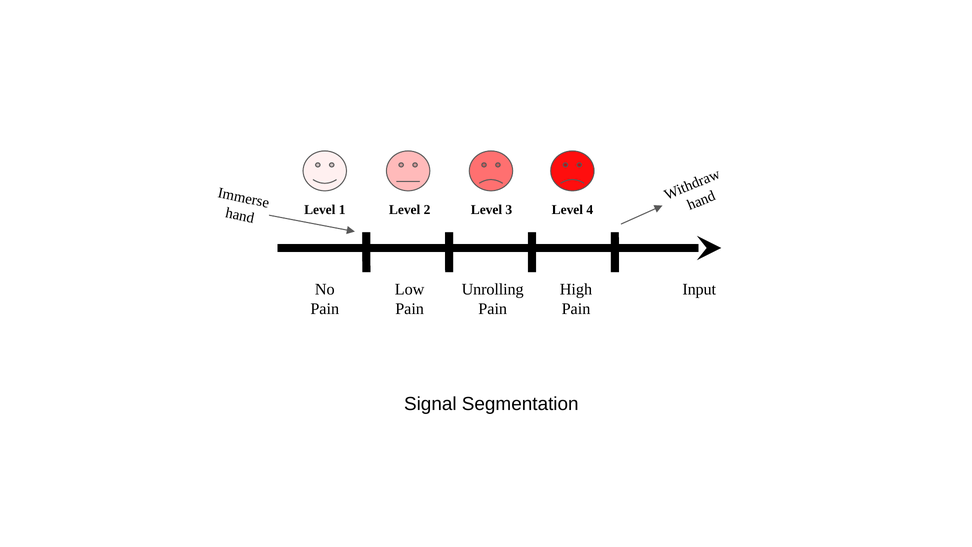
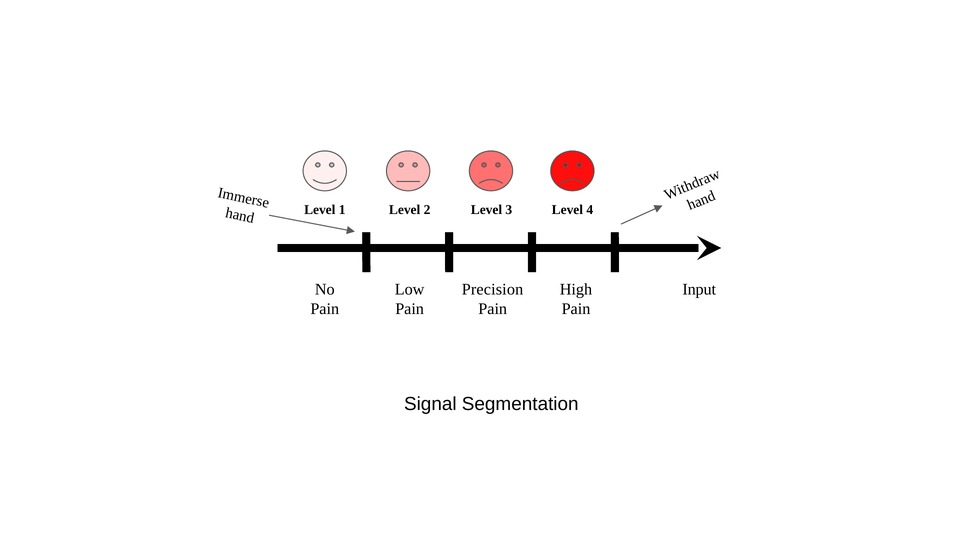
Unrolling: Unrolling -> Precision (493, 289)
